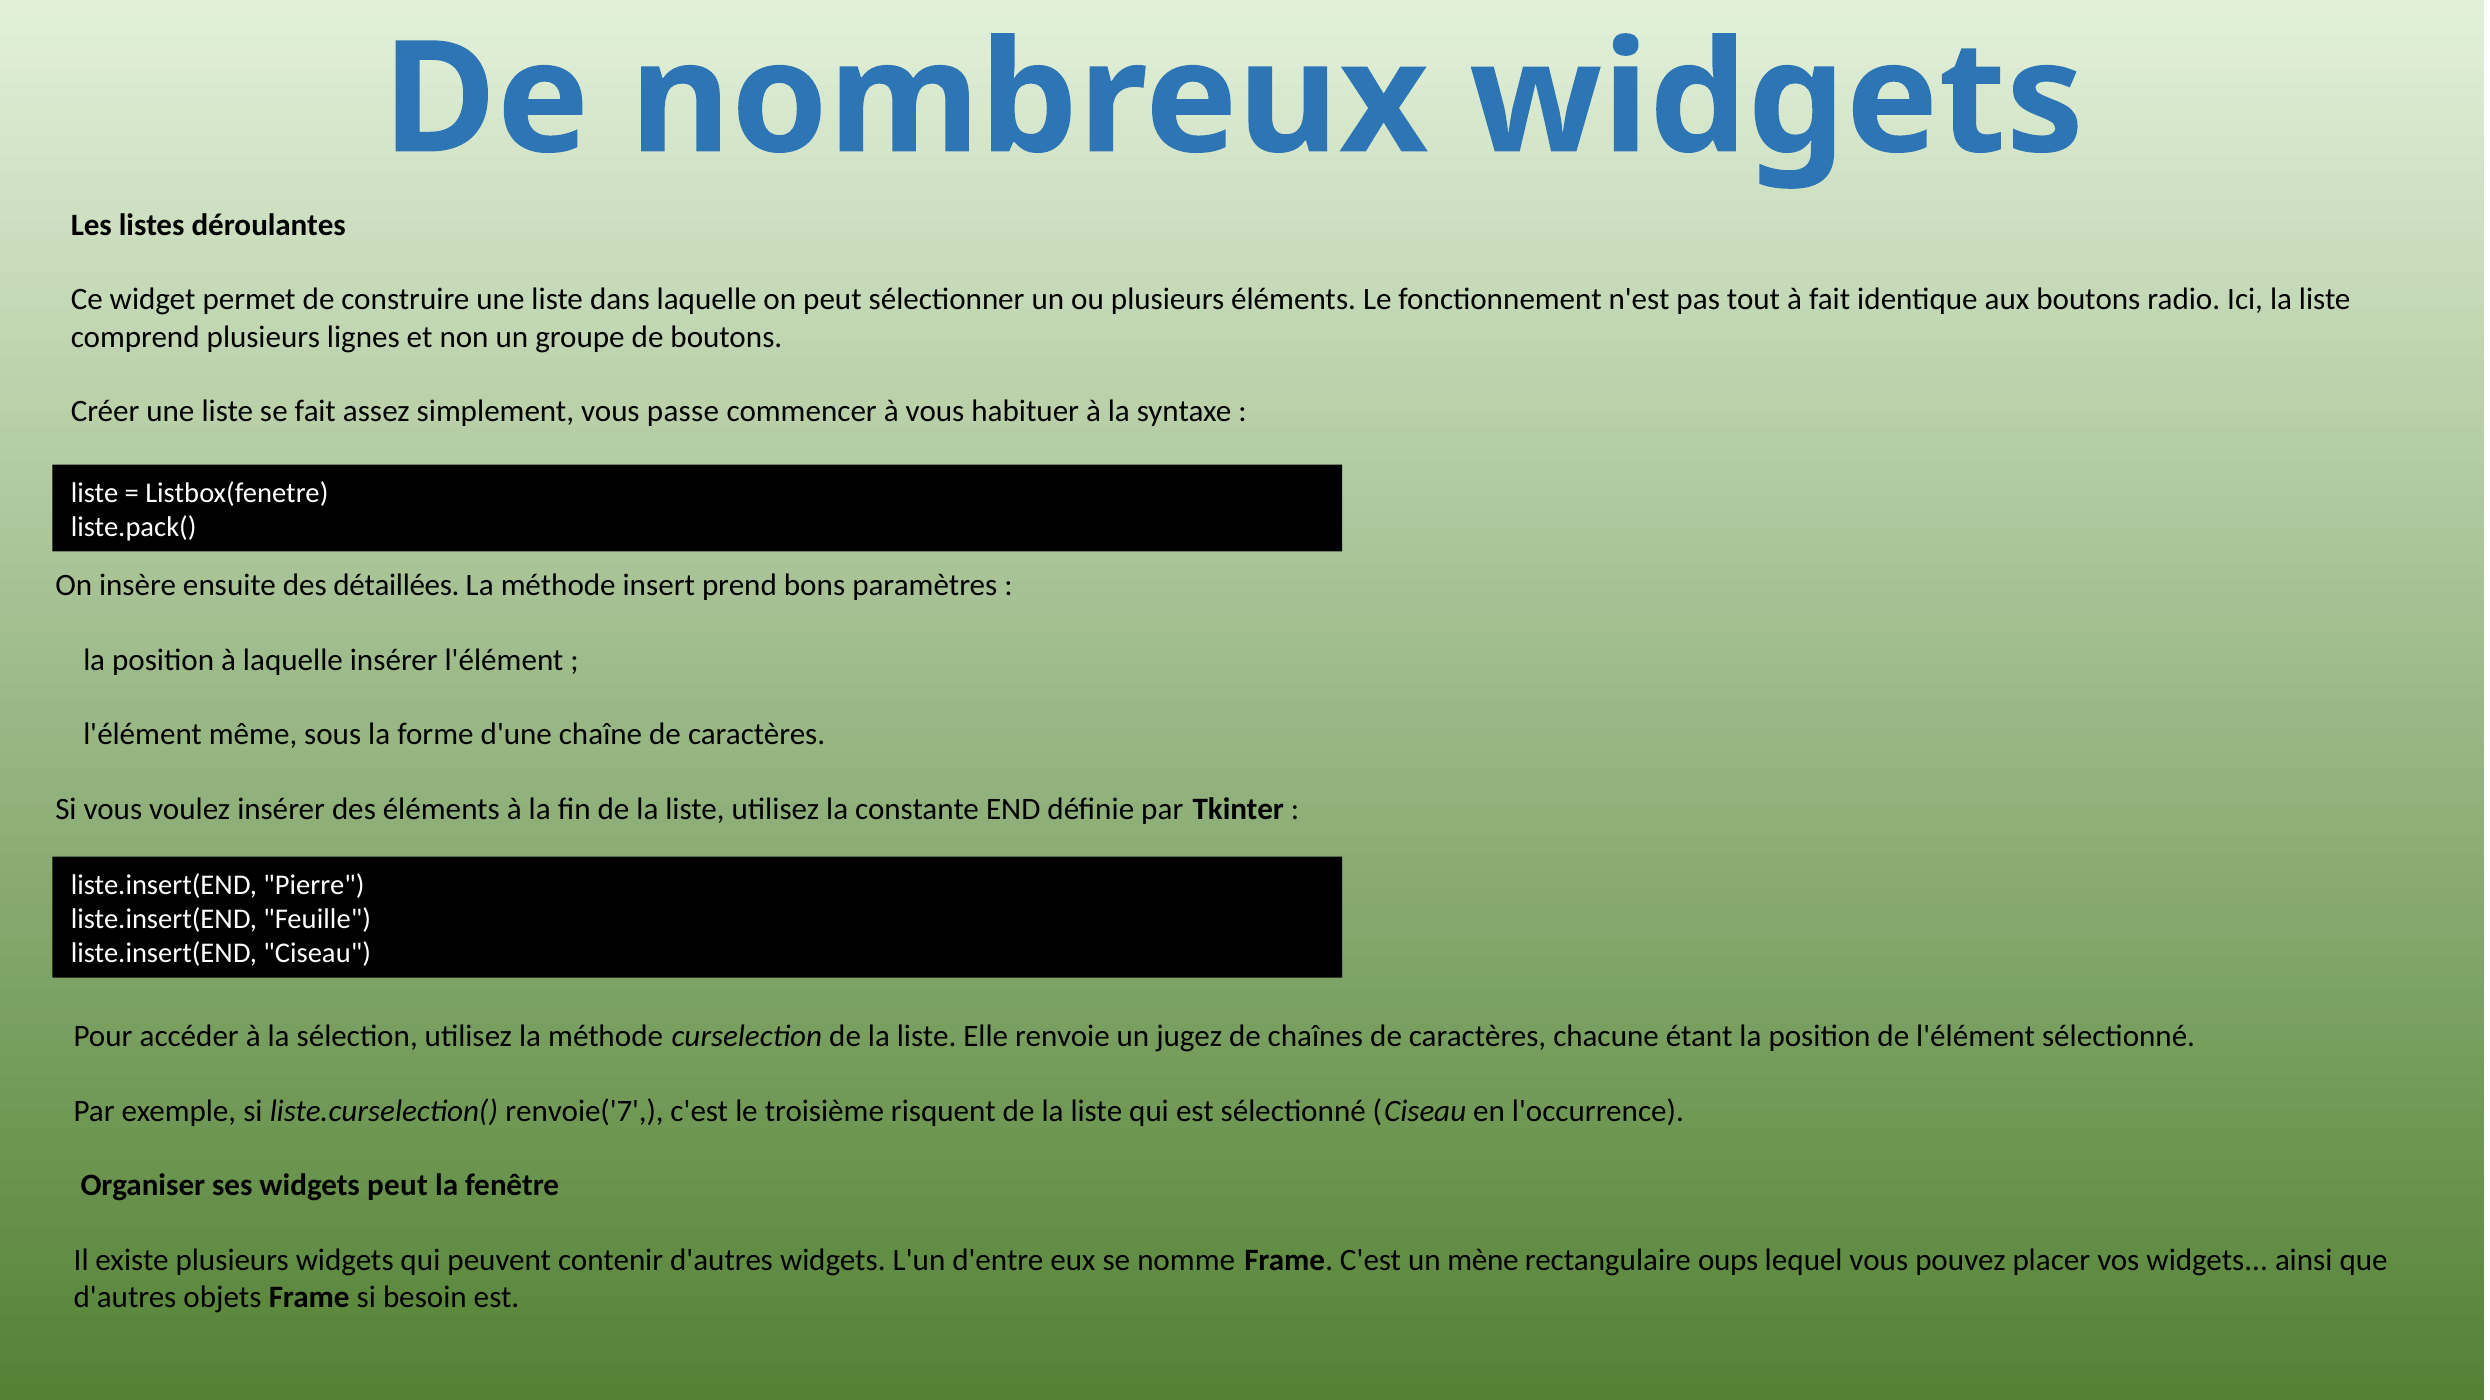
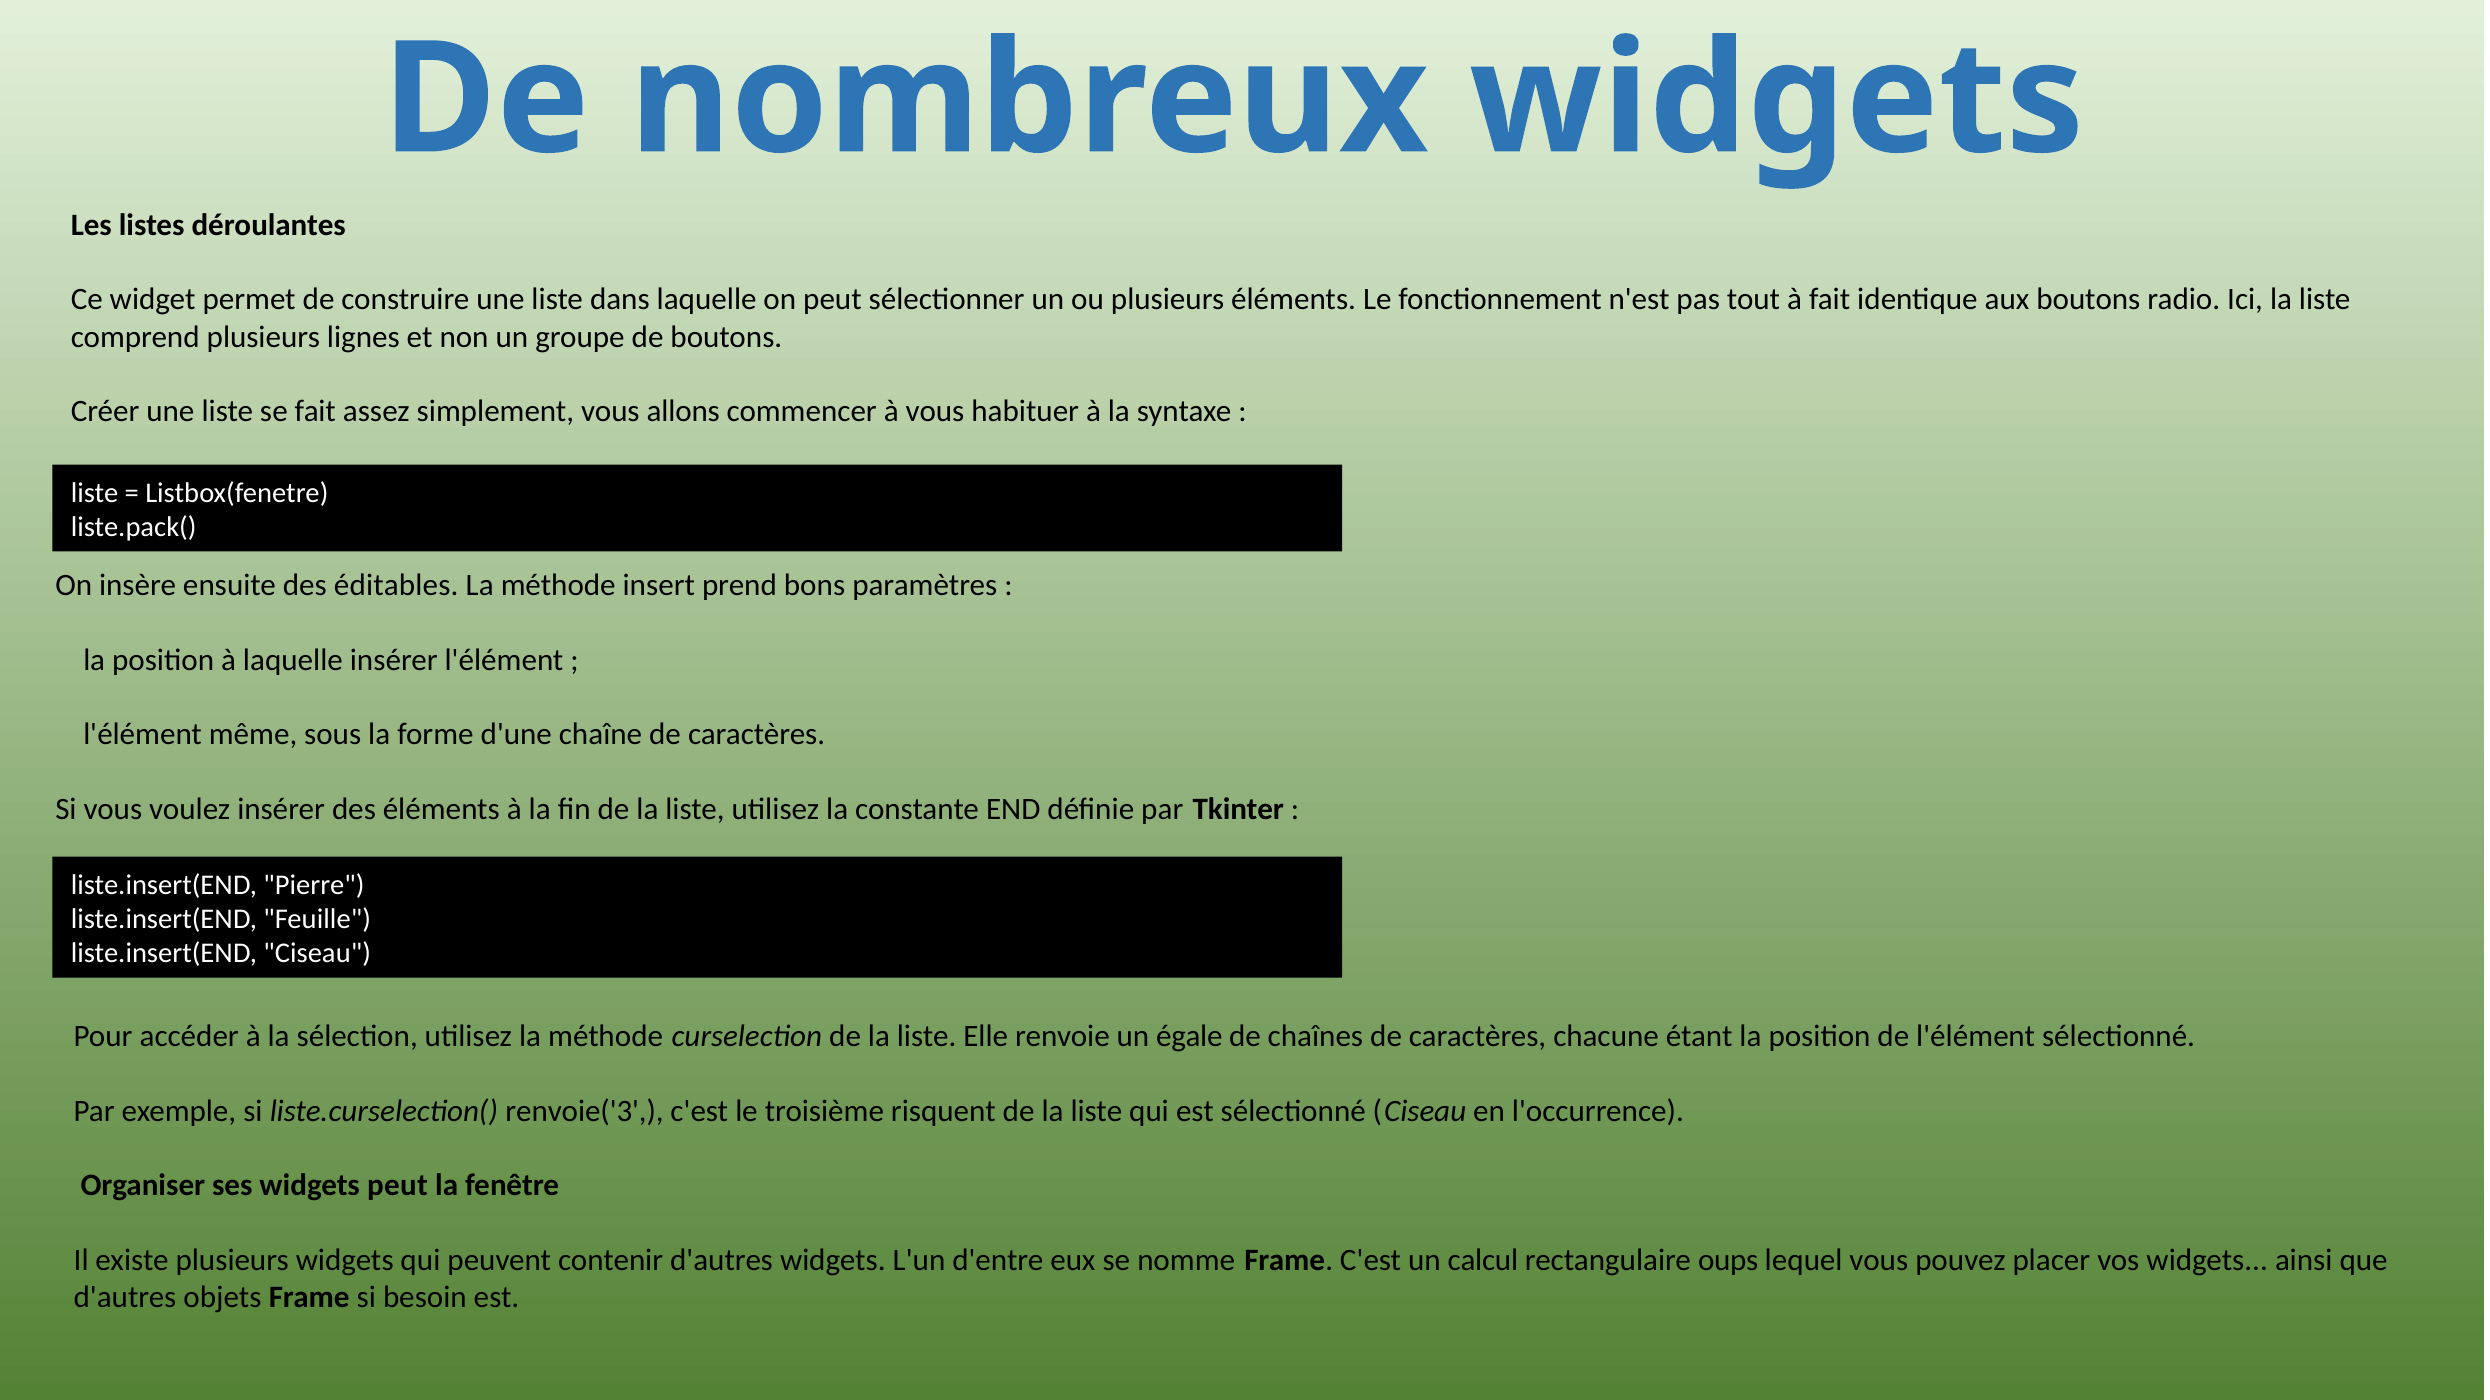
passe: passe -> allons (683, 412)
détaillées: détaillées -> éditables (396, 585)
jugez: jugez -> égale (1189, 1037)
renvoie('7: renvoie('7 -> renvoie('3 (585, 1111)
mène: mène -> calcul (1483, 1261)
